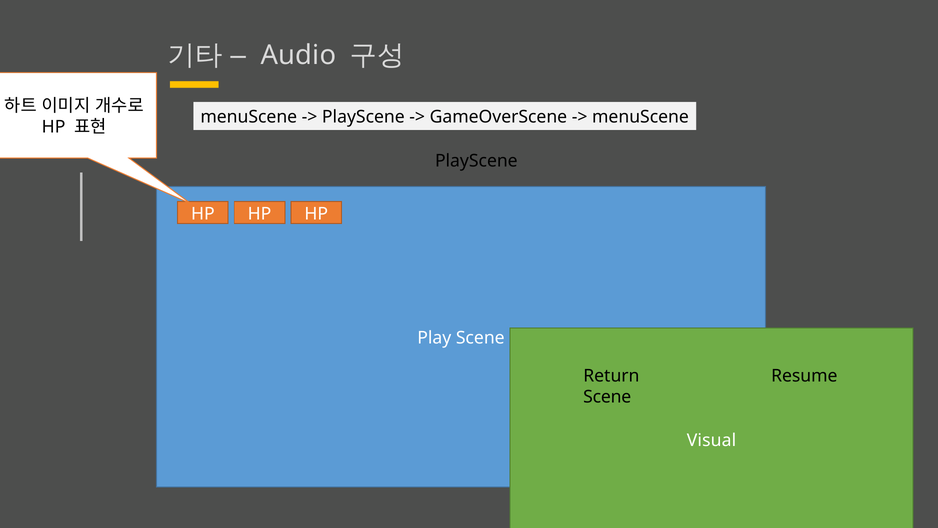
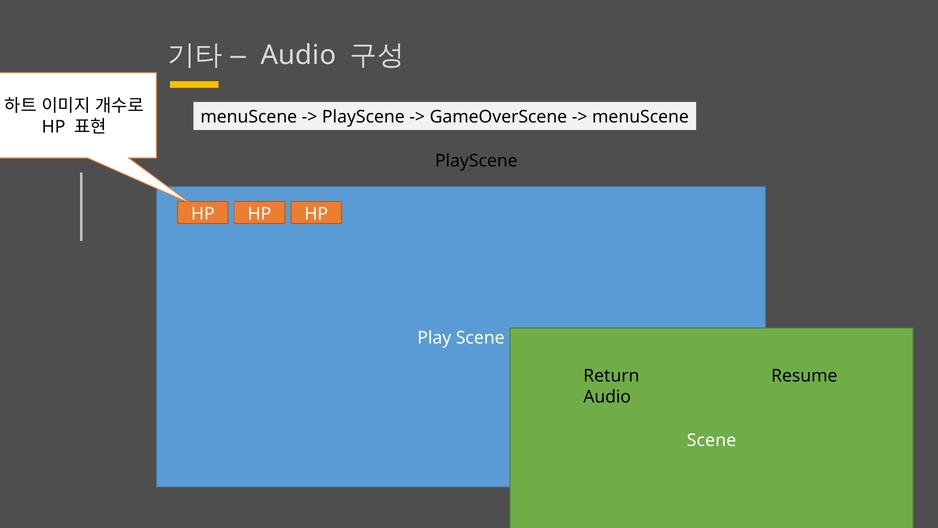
Scene: Scene -> Audio (607, 397)
Visual: Visual -> Scene (712, 440)
